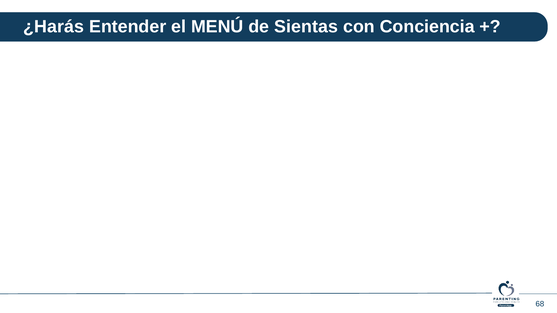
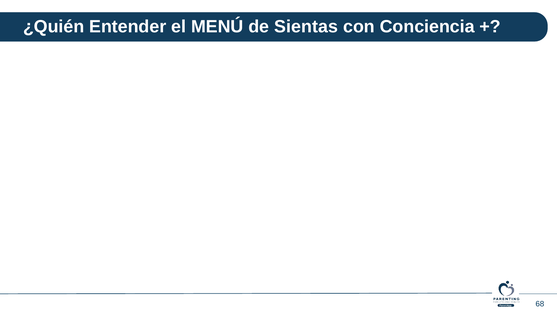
¿Harás: ¿Harás -> ¿Quién (54, 27)
